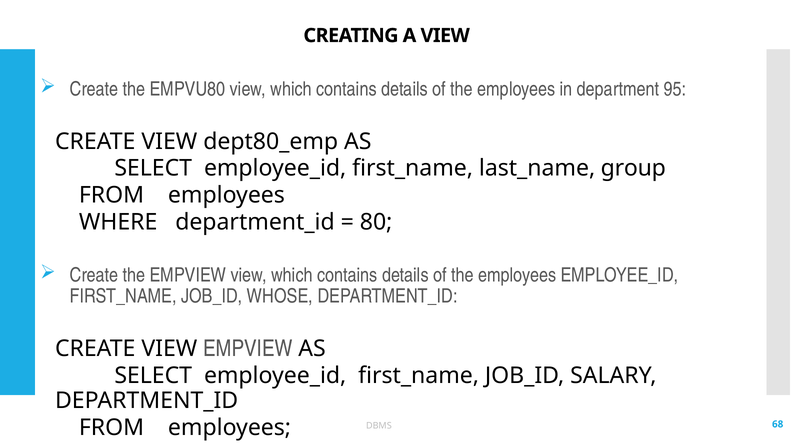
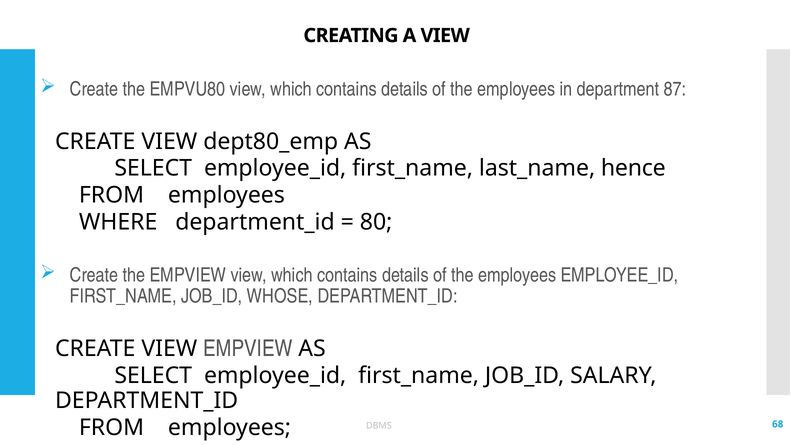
95: 95 -> 87 (675, 89)
group: group -> hence (633, 168)
